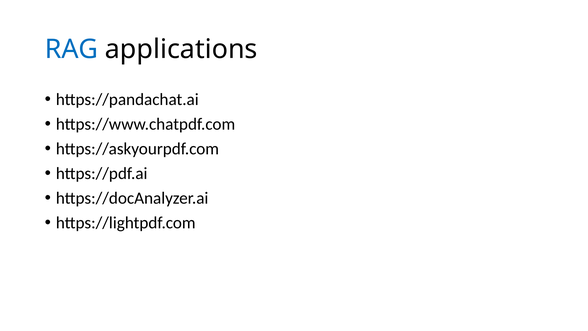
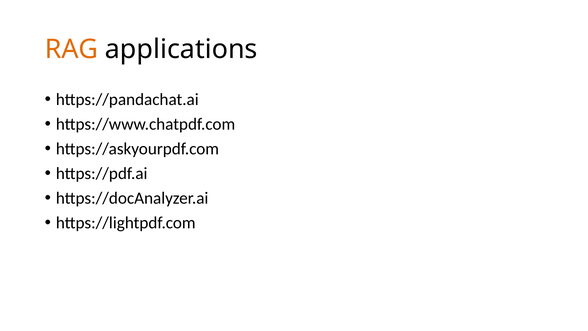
RAG colour: blue -> orange (71, 49)
